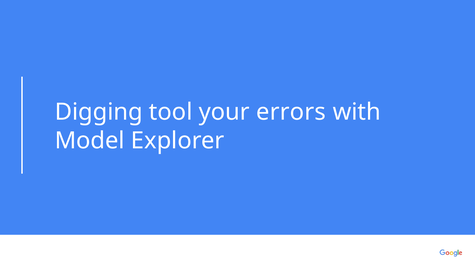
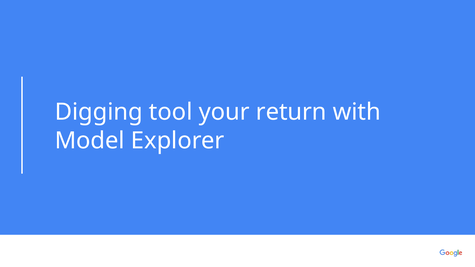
errors: errors -> return (291, 112)
